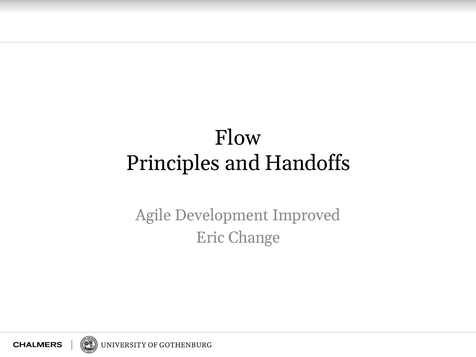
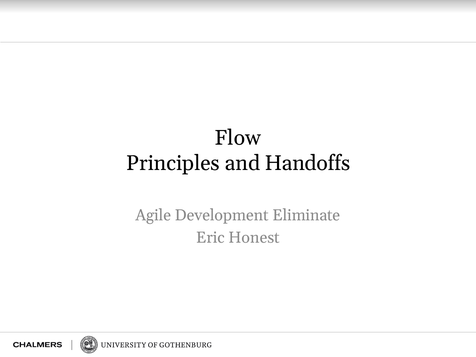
Improved: Improved -> Eliminate (306, 215)
Change: Change -> Honest (254, 238)
